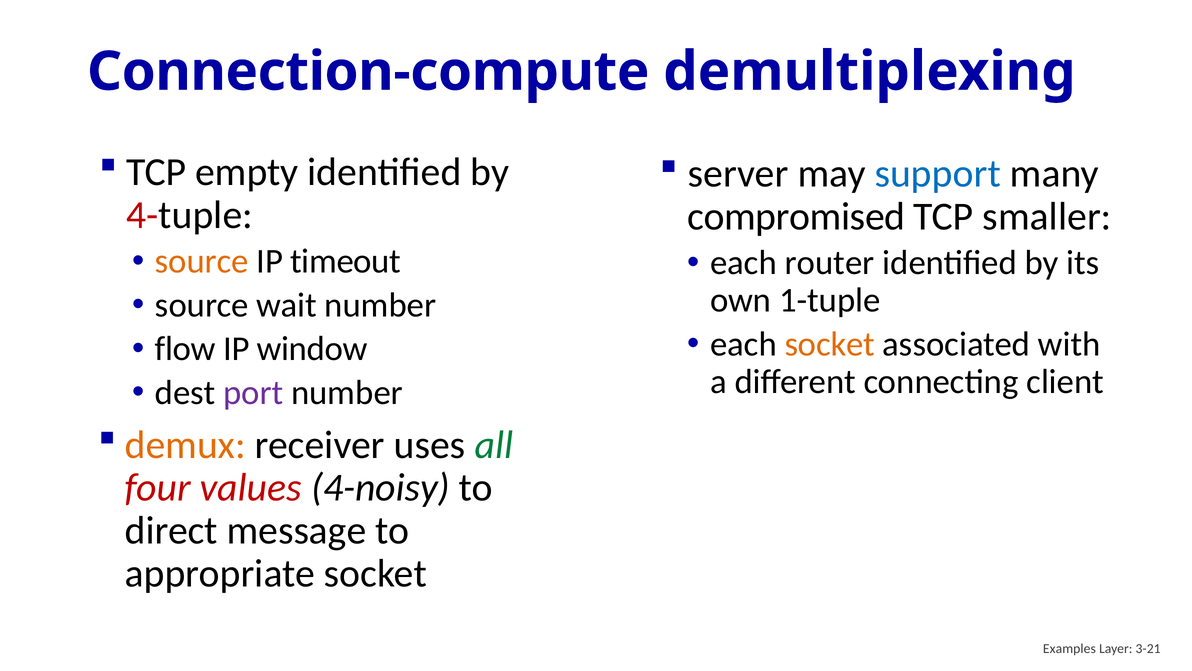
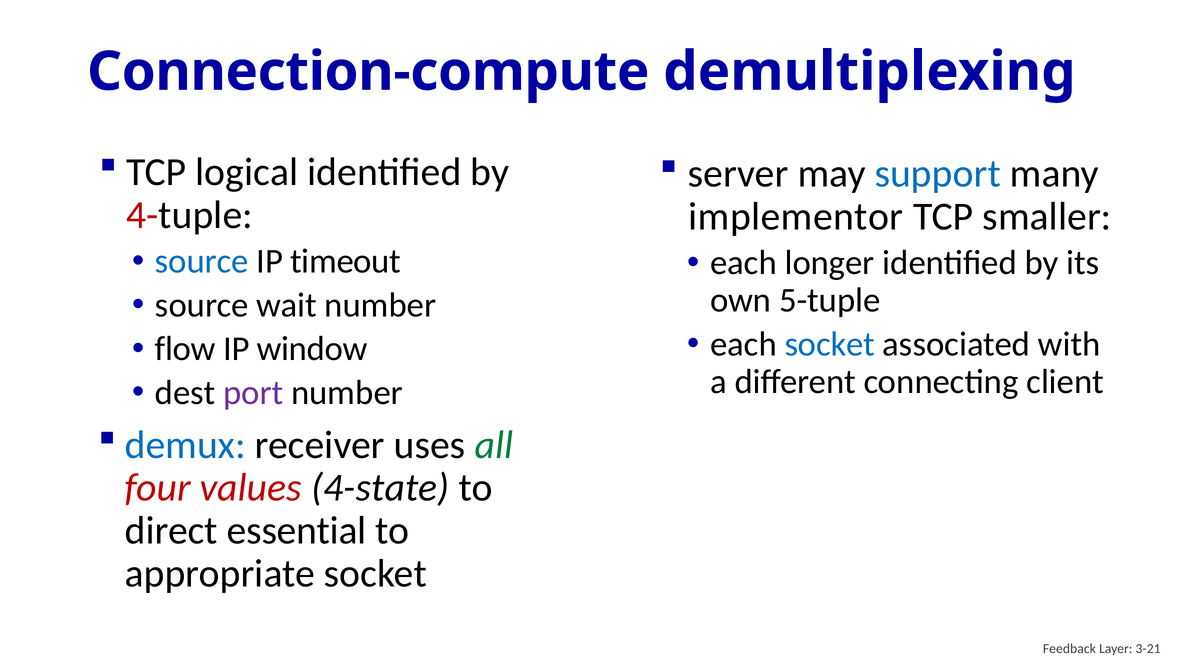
empty: empty -> logical (247, 172)
compromised: compromised -> implementor (796, 216)
source colour: orange -> blue (202, 261)
router: router -> longer (830, 263)
1-tuple: 1-tuple -> 5-tuple (830, 300)
socket colour: orange -> blue (830, 344)
demux colour: orange -> blue (185, 445)
4-noisy: 4-noisy -> 4-state (380, 487)
message: message -> essential (297, 530)
Examples: Examples -> Feedback (1069, 648)
